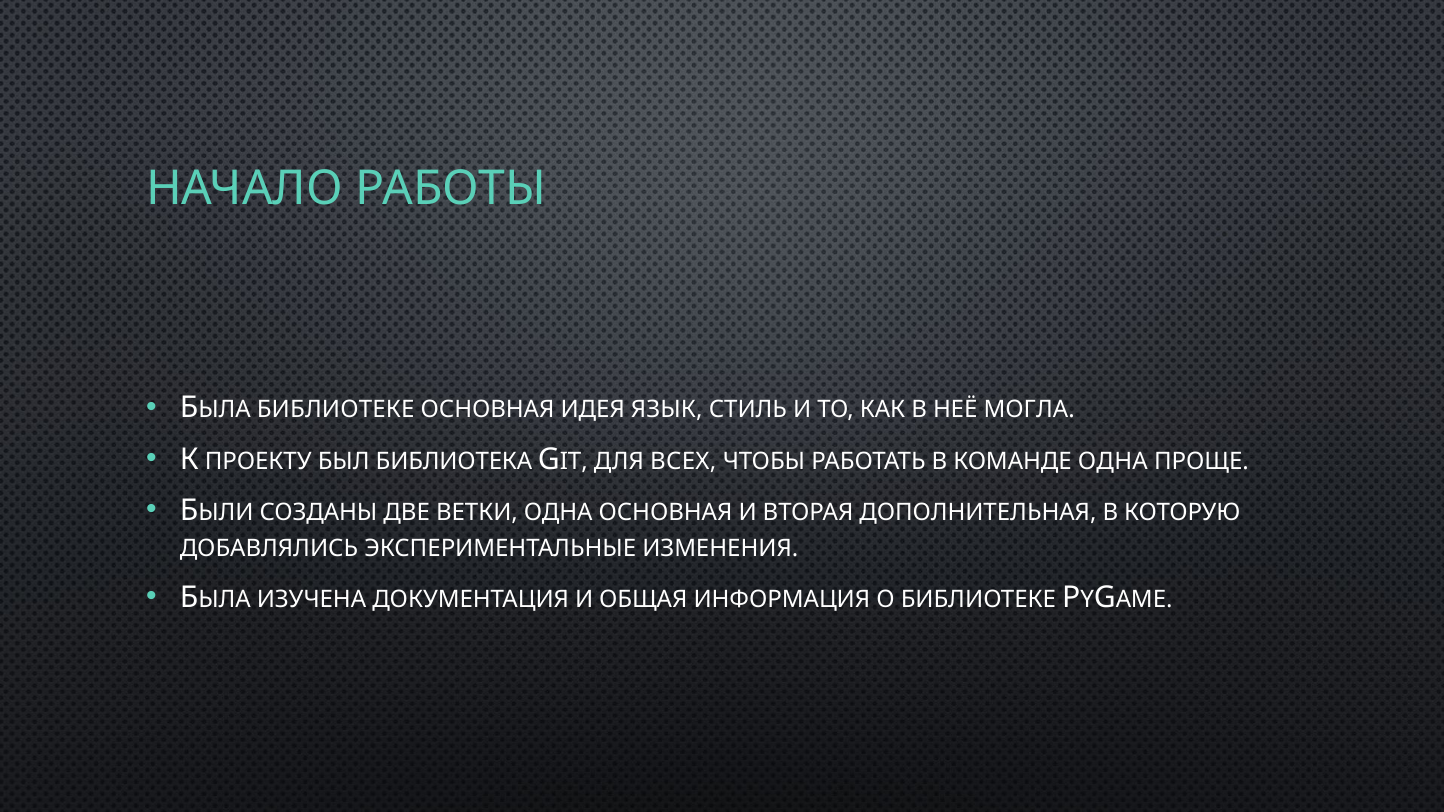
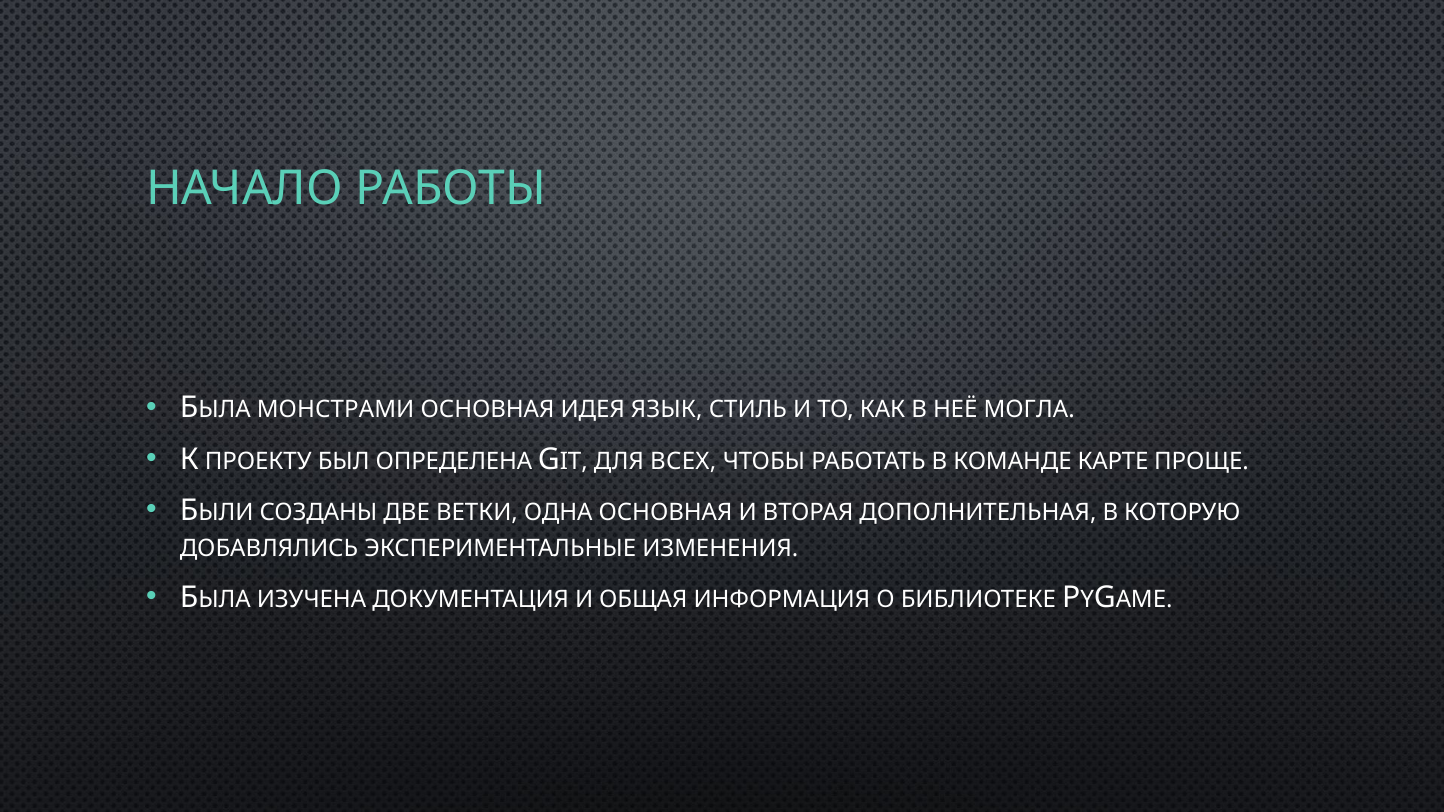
БИБЛИОТЕКЕ: БИБЛИОТЕКЕ -> МОНСТРАМИ (336, 410)
БИБЛИОТЕКА: БИБЛИОТЕКА -> ОПРЕДЕЛЕНА (454, 461)
КОМАНДЕ ОДНА: ОДНА -> КАРТЕ (1113, 461)
